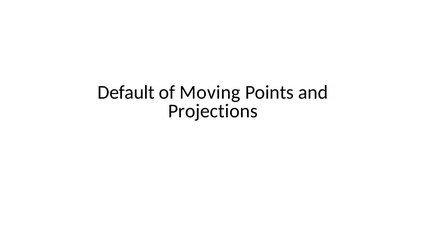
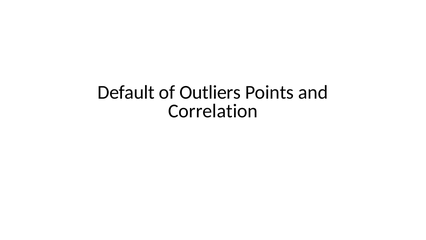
Moving: Moving -> Outliers (210, 92)
Projections: Projections -> Correlation (213, 111)
